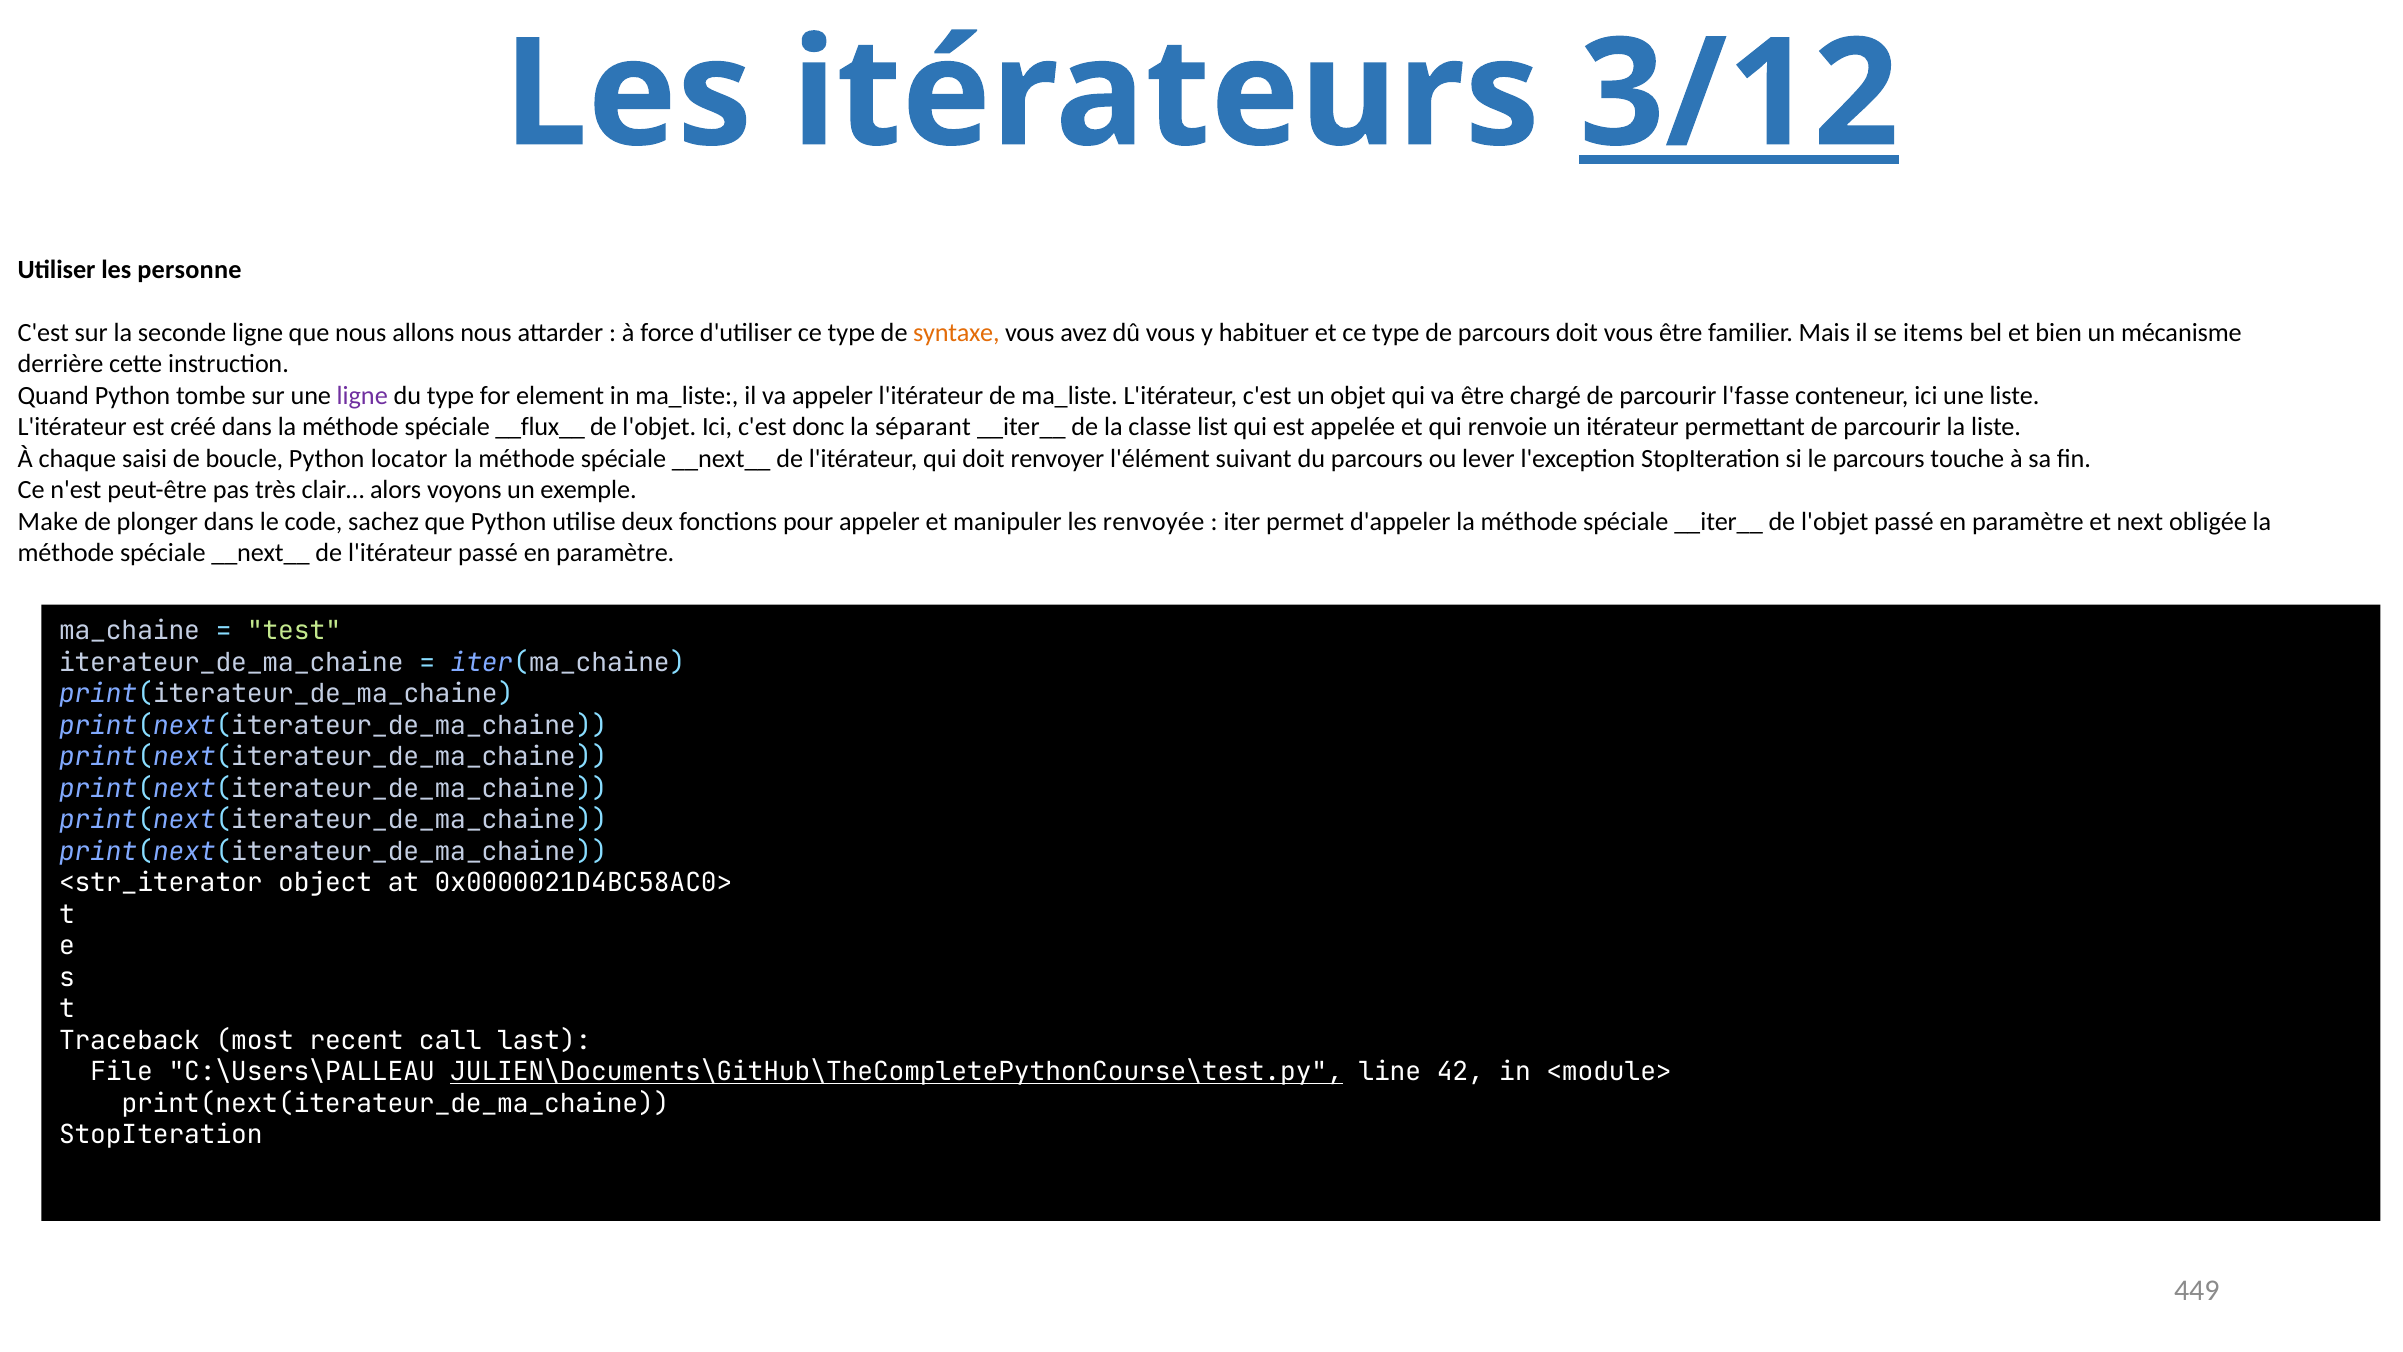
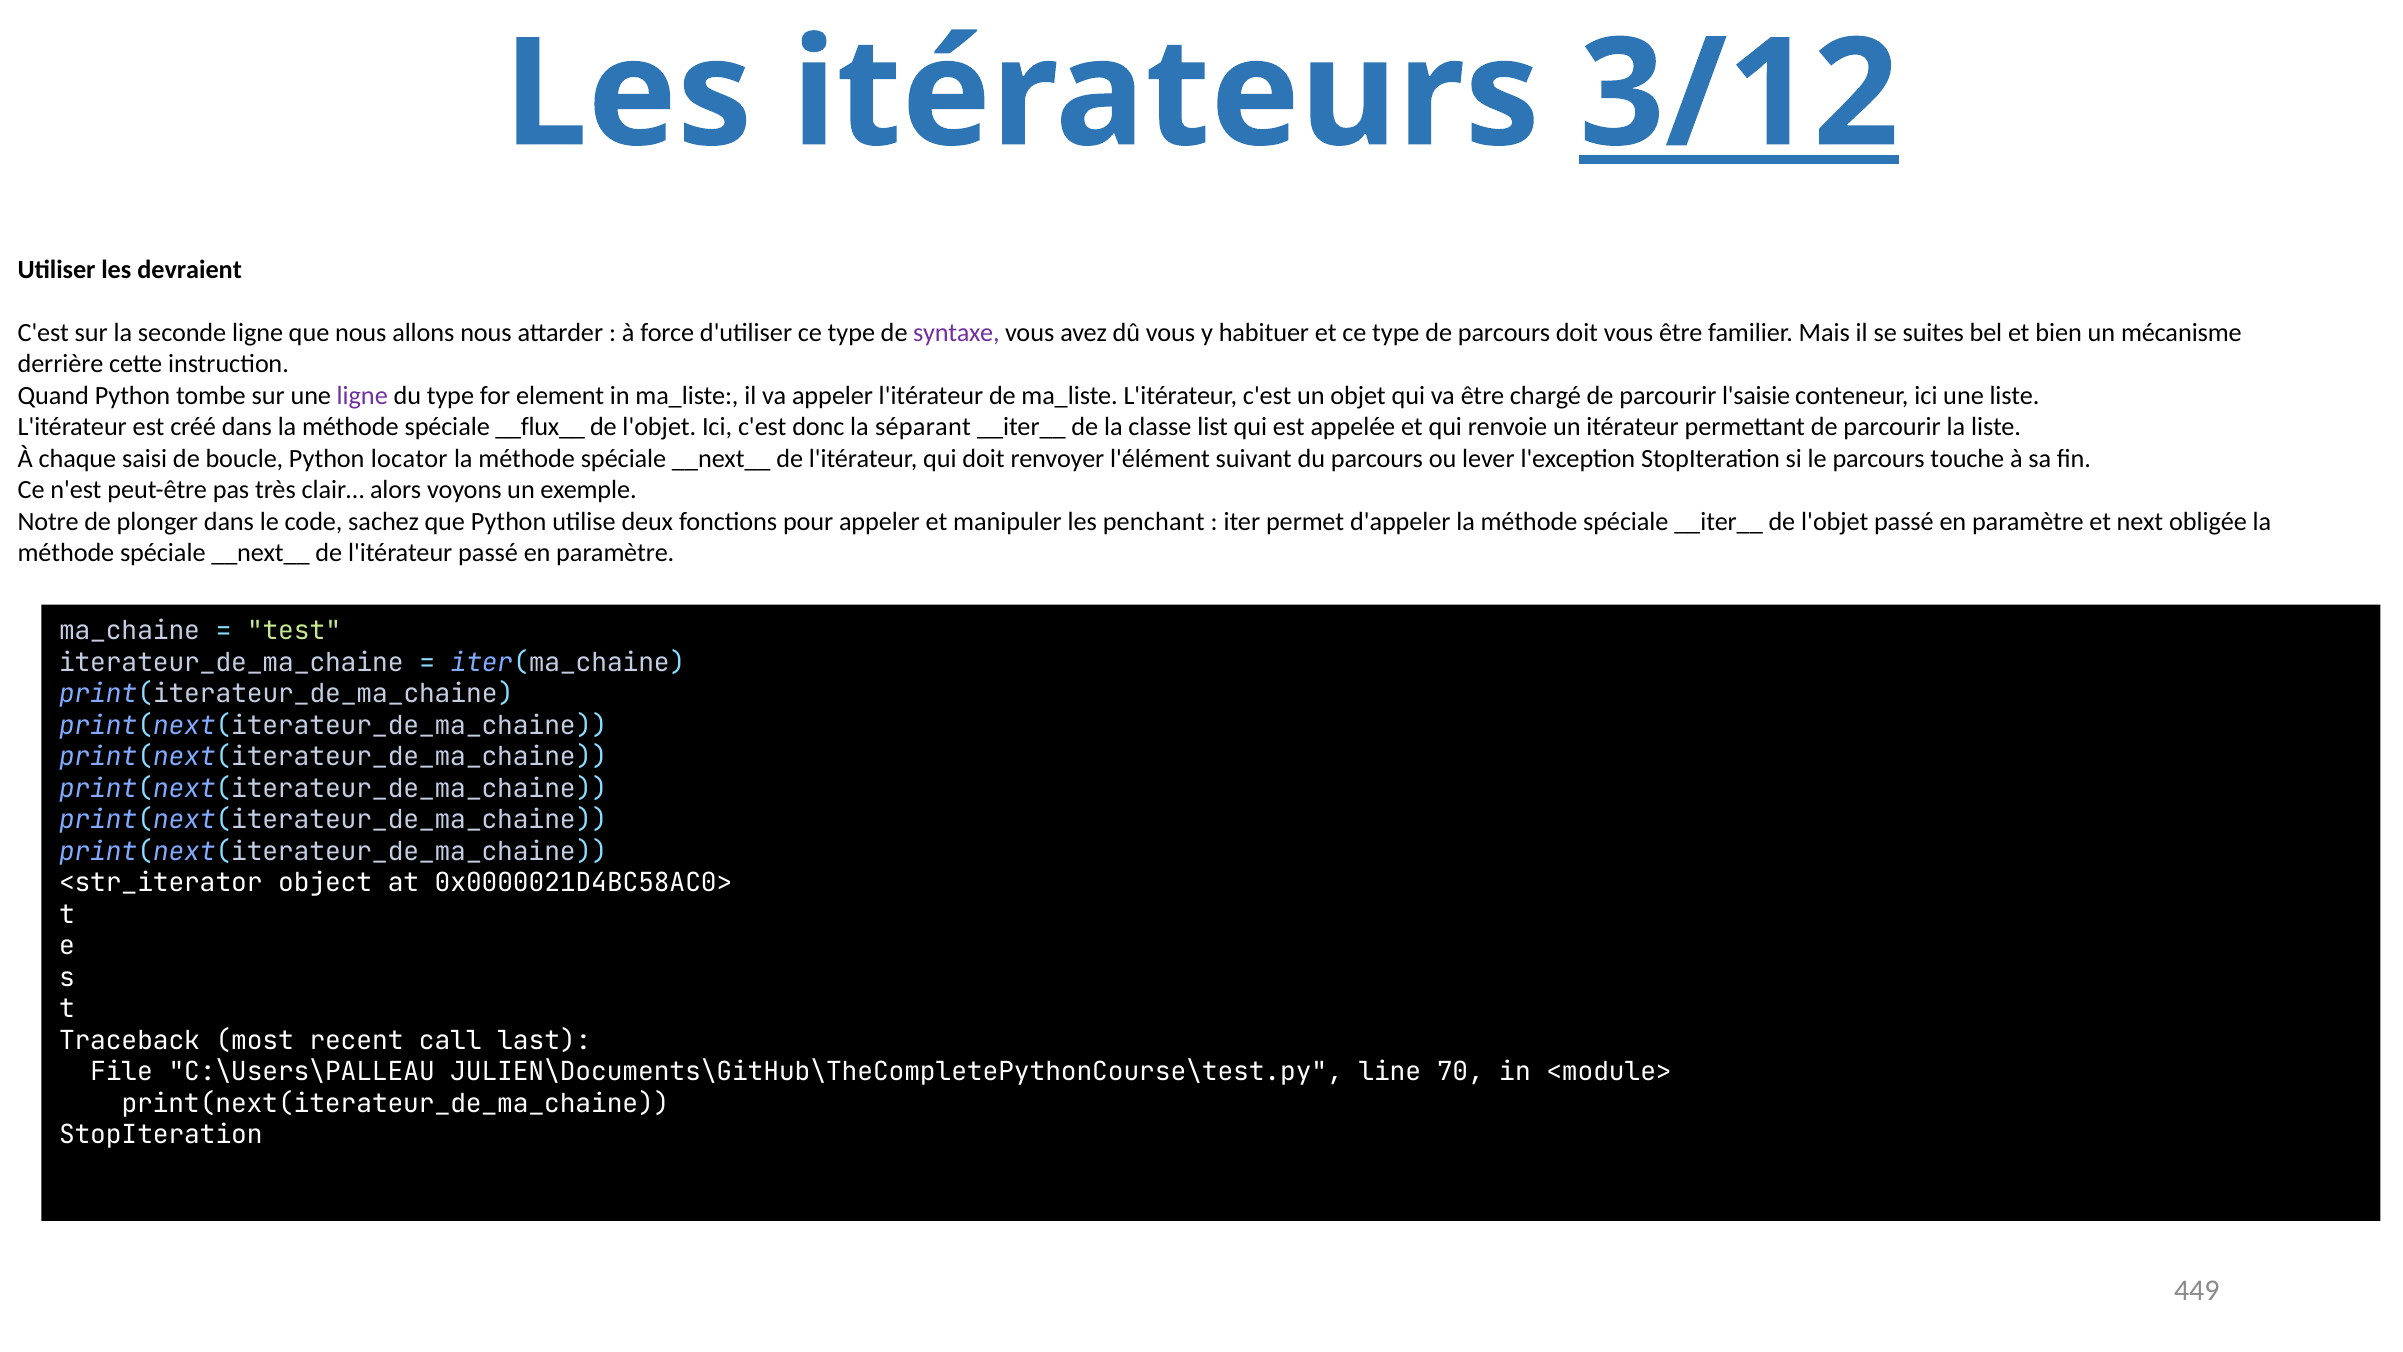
personne: personne -> devraient (190, 269)
syntaxe colour: orange -> purple (956, 332)
items: items -> suites (1933, 332)
l'fasse: l'fasse -> l'saisie (1756, 395)
Make: Make -> Notre (48, 521)
renvoyée: renvoyée -> penchant (1154, 521)
JULIEN\Documents\GitHub\TheCompletePythonCourse\test.py underline: present -> none (897, 1072)
42: 42 -> 70 (1460, 1072)
